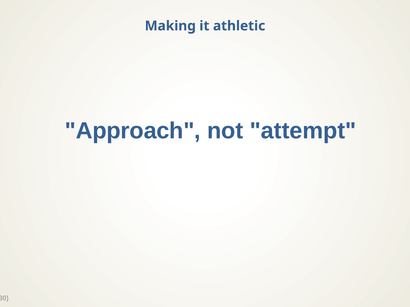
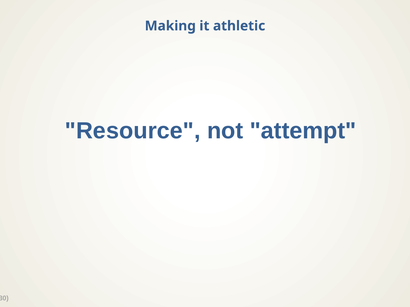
Approach: Approach -> Resource (133, 131)
